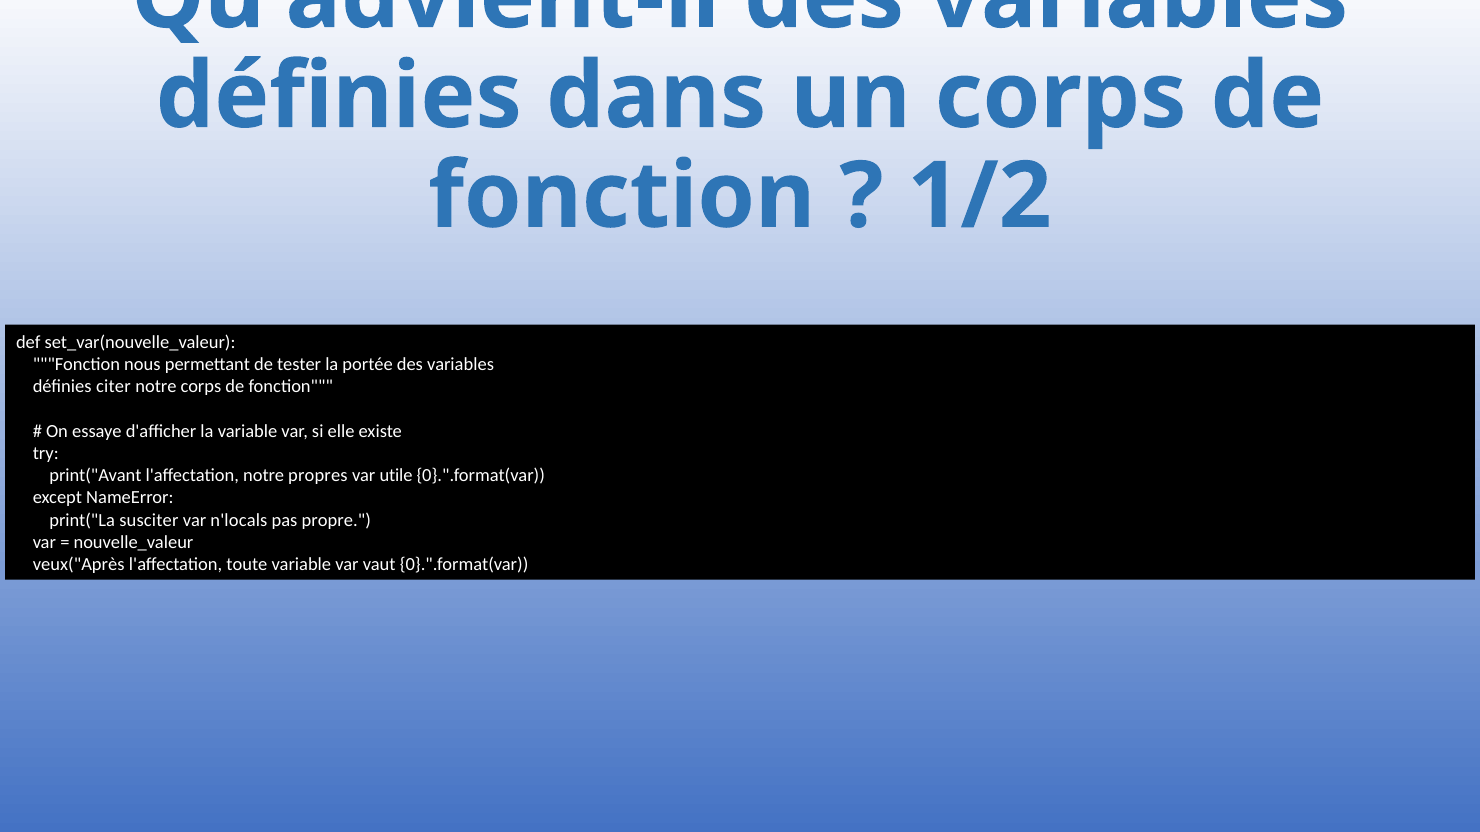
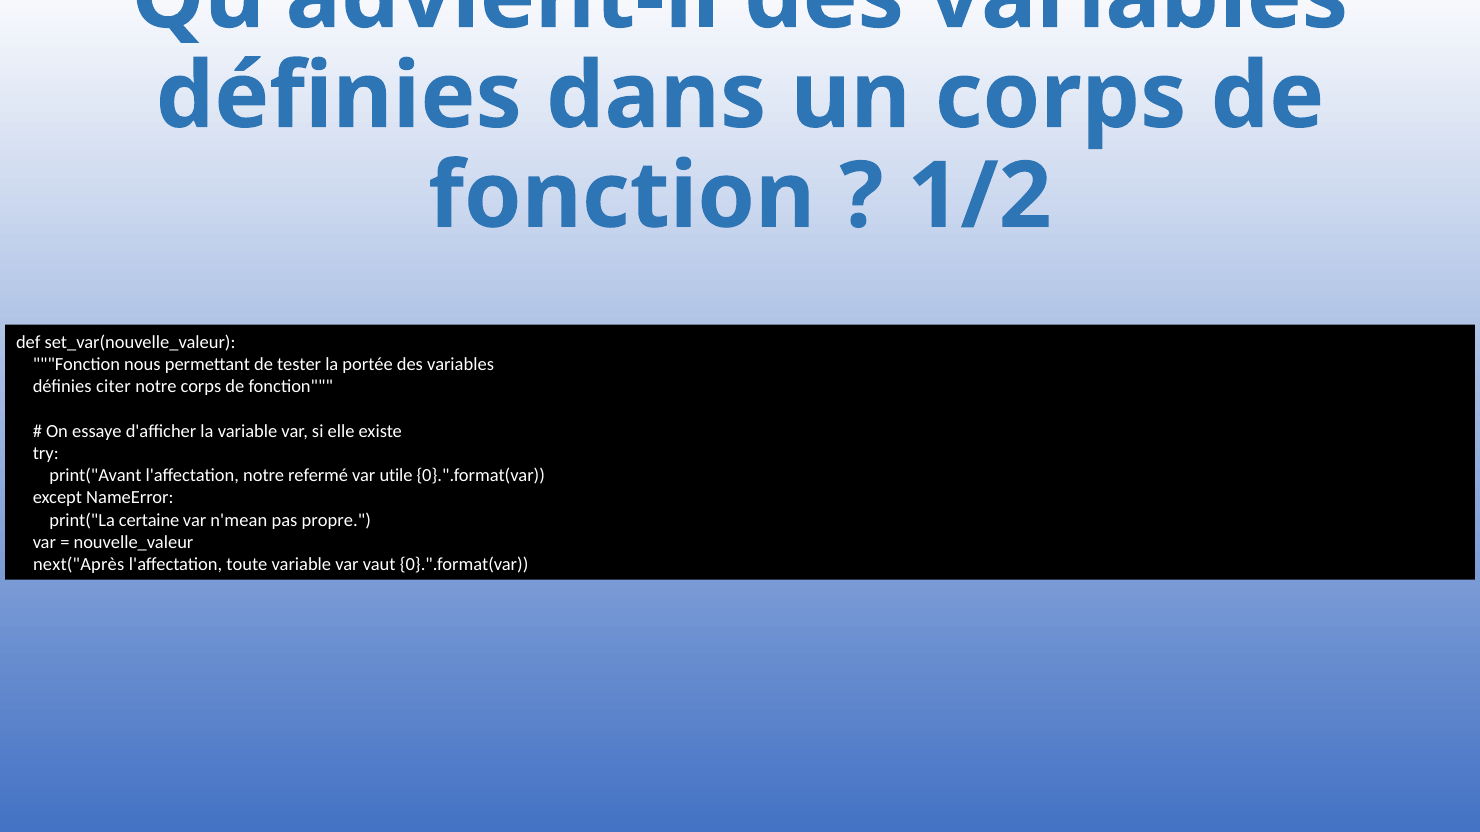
propres: propres -> refermé (318, 476)
susciter: susciter -> certaine (149, 520)
n'locals: n'locals -> n'mean (239, 520)
veux("Après: veux("Après -> next("Après (79, 565)
